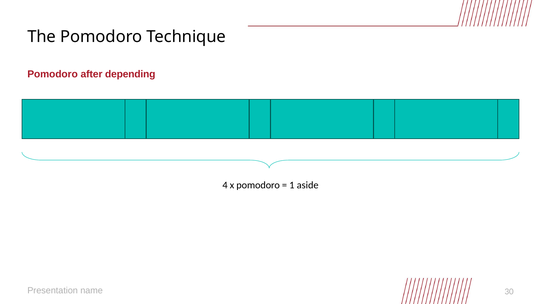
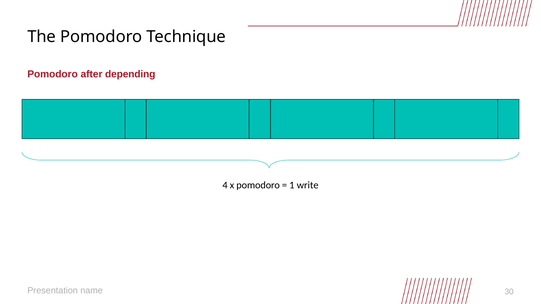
aside: aside -> write (308, 185)
